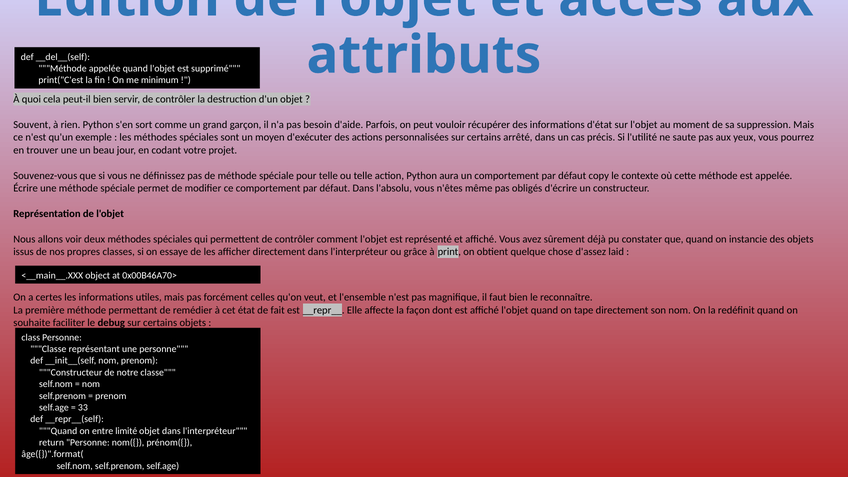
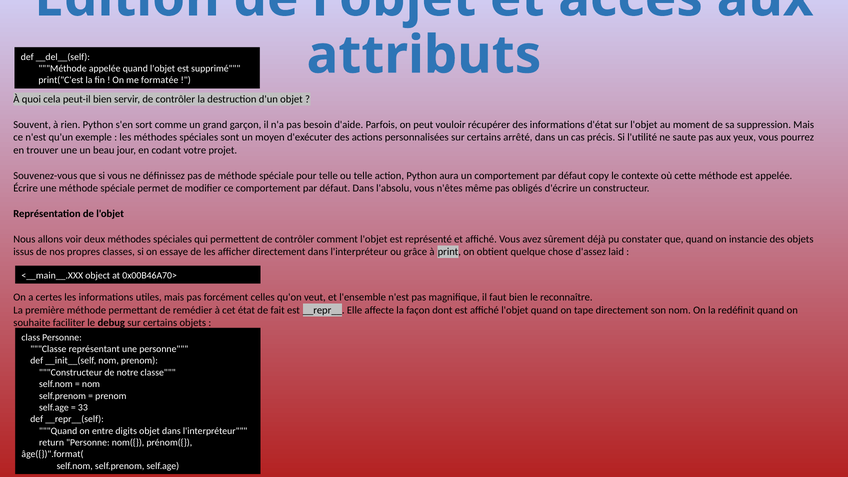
minimum: minimum -> formatée (160, 80)
limité: limité -> digits (126, 431)
